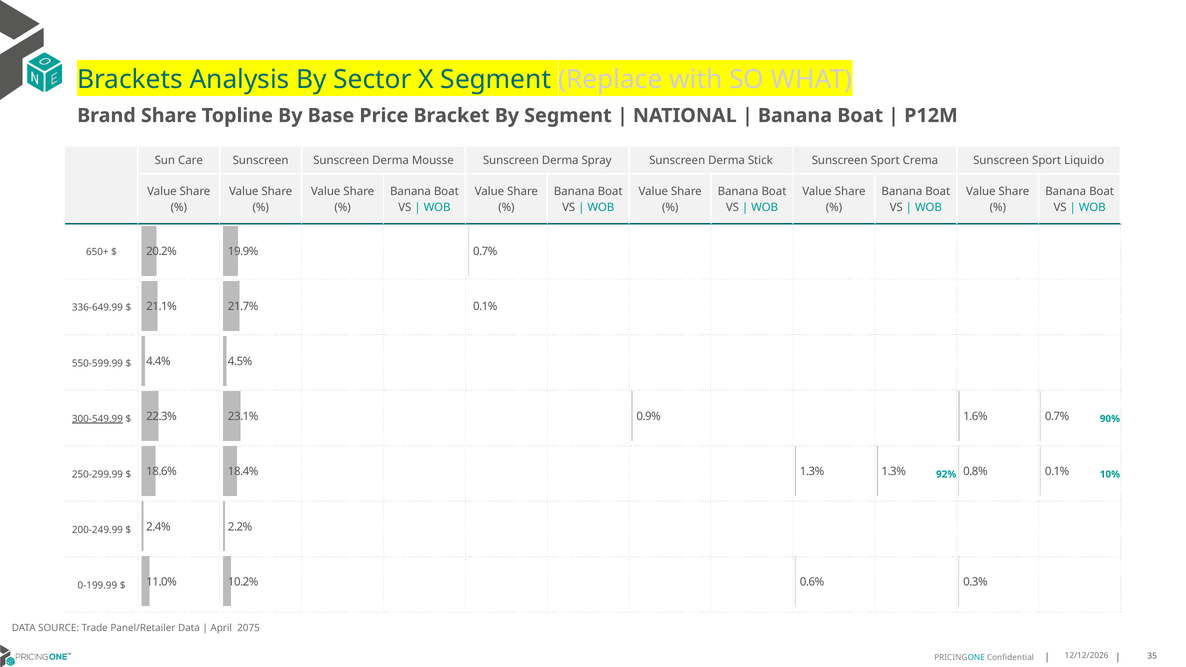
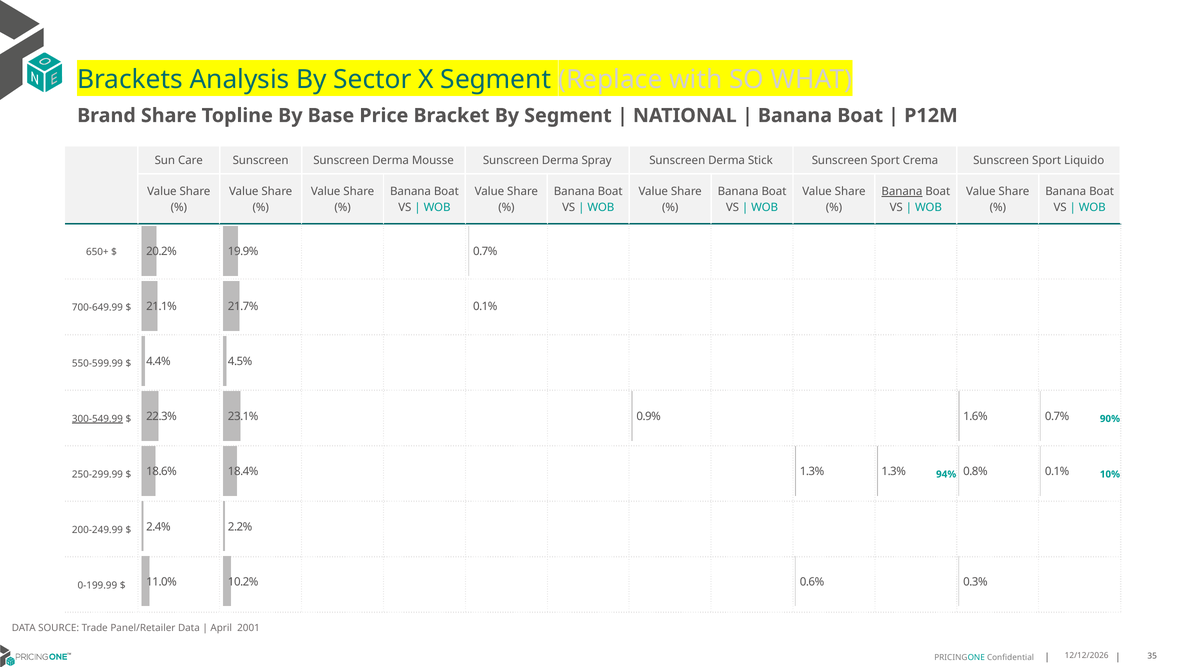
Banana underline: none -> present (902, 192)
336-649.99: 336-649.99 -> 700-649.99 (97, 308)
92%: 92% -> 94% (946, 474)
2075: 2075 -> 2001 (249, 628)
